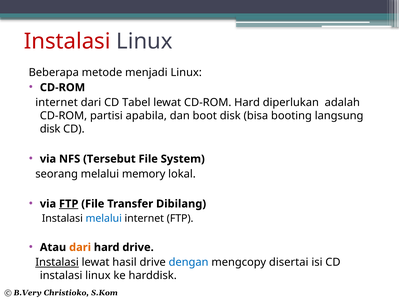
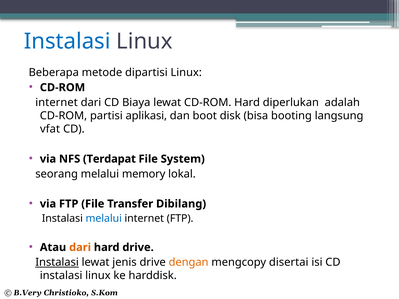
Instalasi colour: red -> blue (67, 41)
menjadi: menjadi -> dipartisi (146, 73)
Tabel: Tabel -> Biaya (136, 103)
apabila: apabila -> aplikasi (146, 116)
disk: disk -> vfat (50, 129)
Tersebut: Tersebut -> Terdapat (109, 159)
FTP underline: present -> none (69, 204)
hasil: hasil -> jenis (125, 263)
dengan colour: blue -> orange (189, 263)
